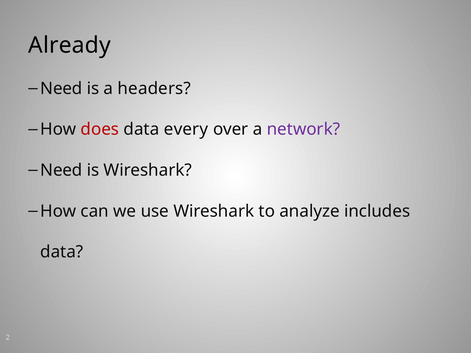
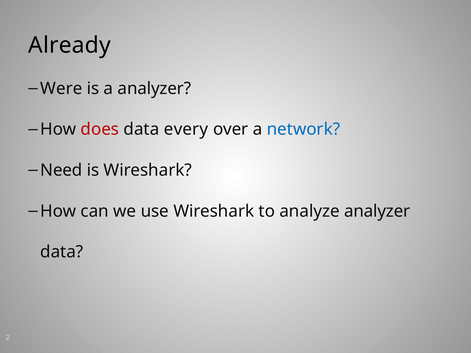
Need: Need -> Were (61, 89)
a headers: headers -> analyzer (154, 89)
network colour: purple -> blue (303, 129)
analyze includes: includes -> analyzer (377, 211)
